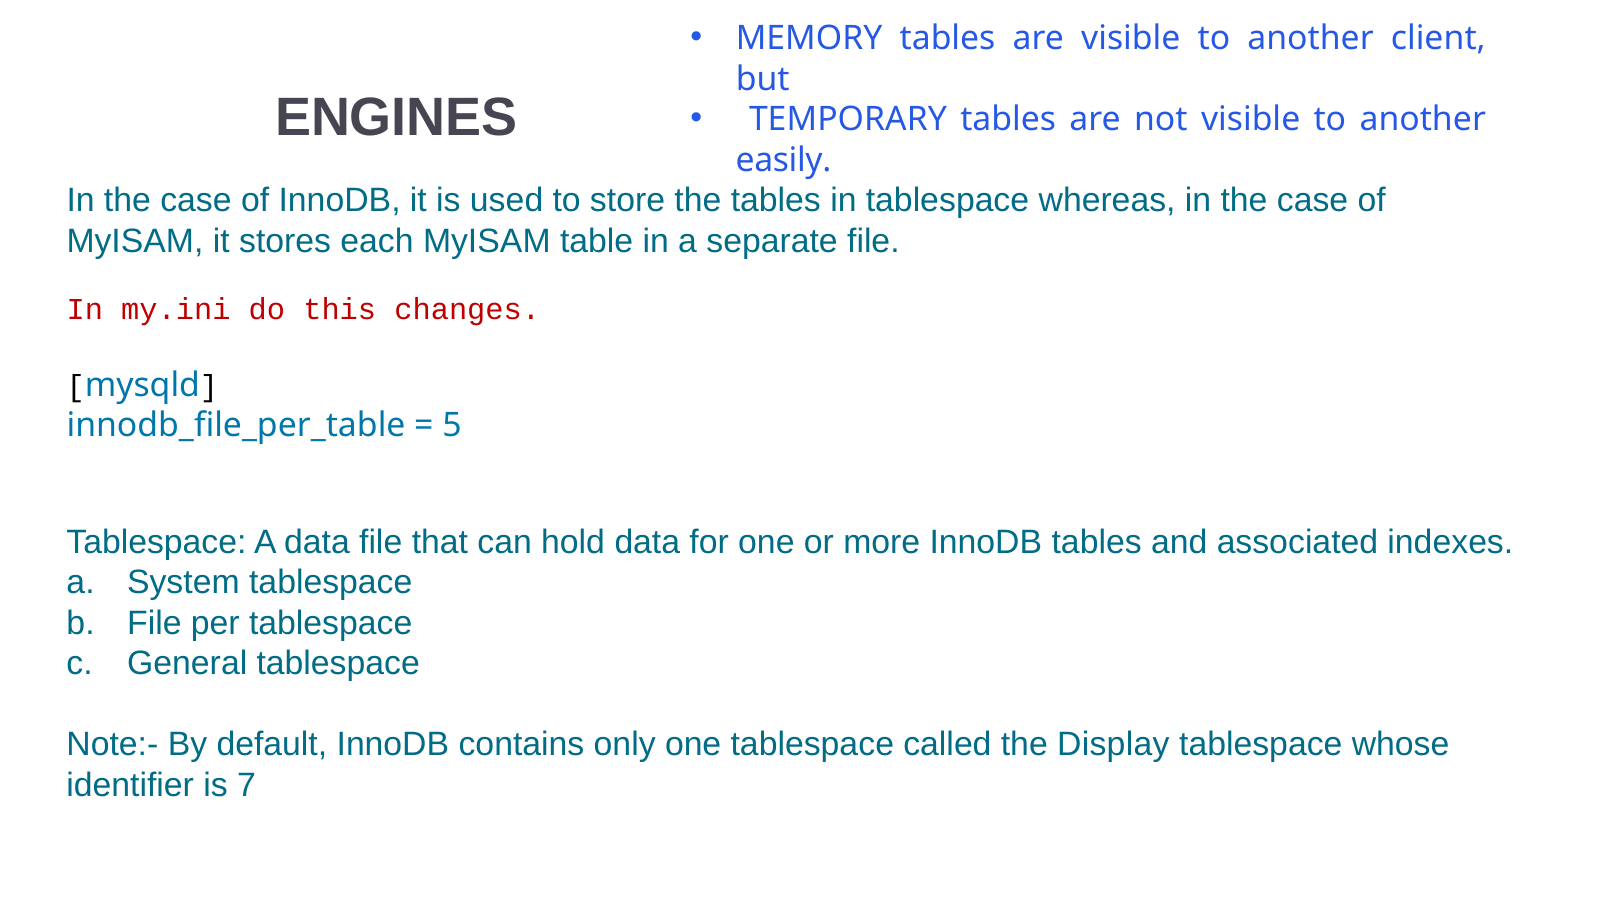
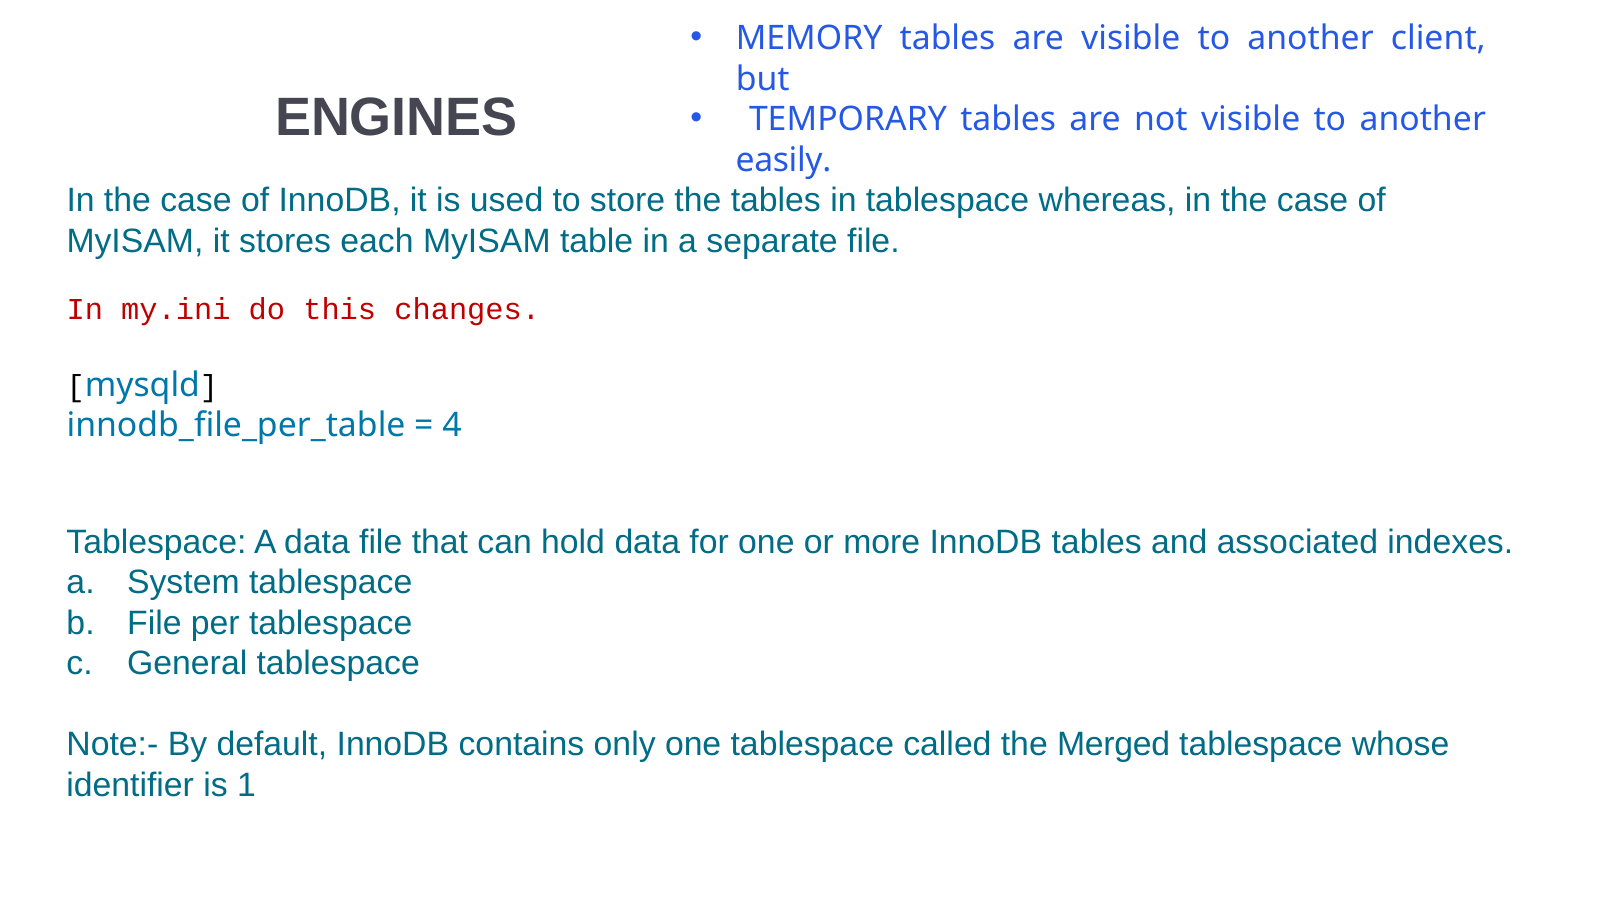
5: 5 -> 4 (452, 425)
Display: Display -> Merged (1114, 744)
7: 7 -> 1 (246, 785)
